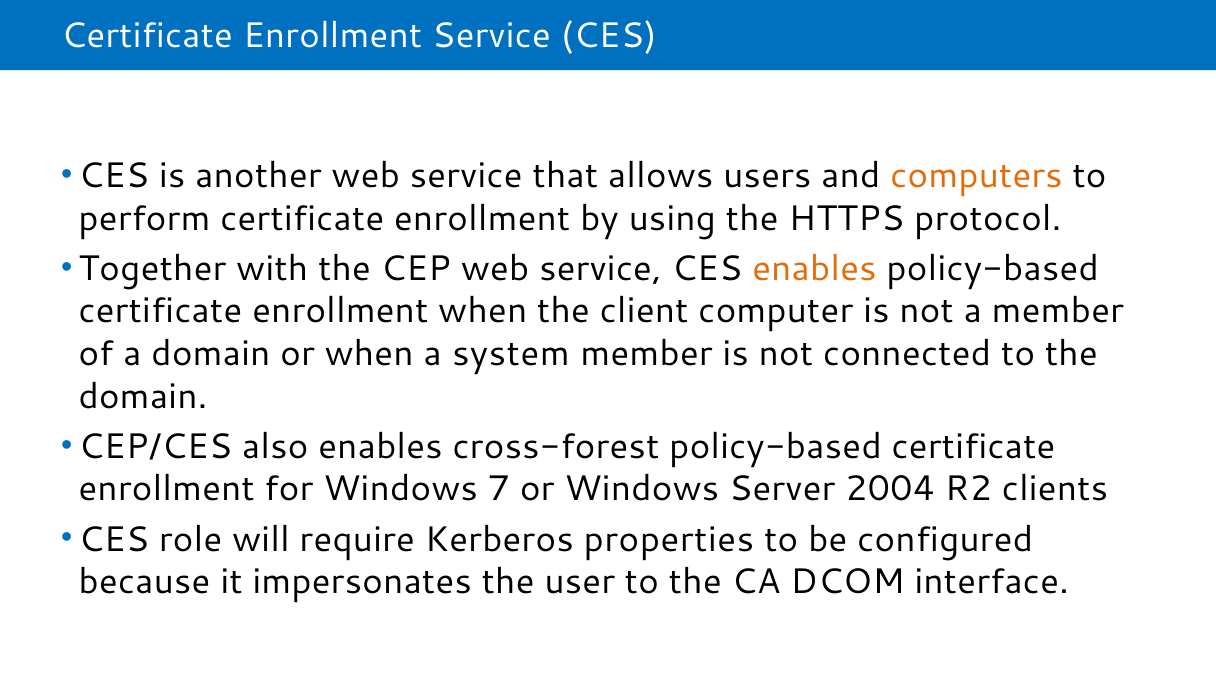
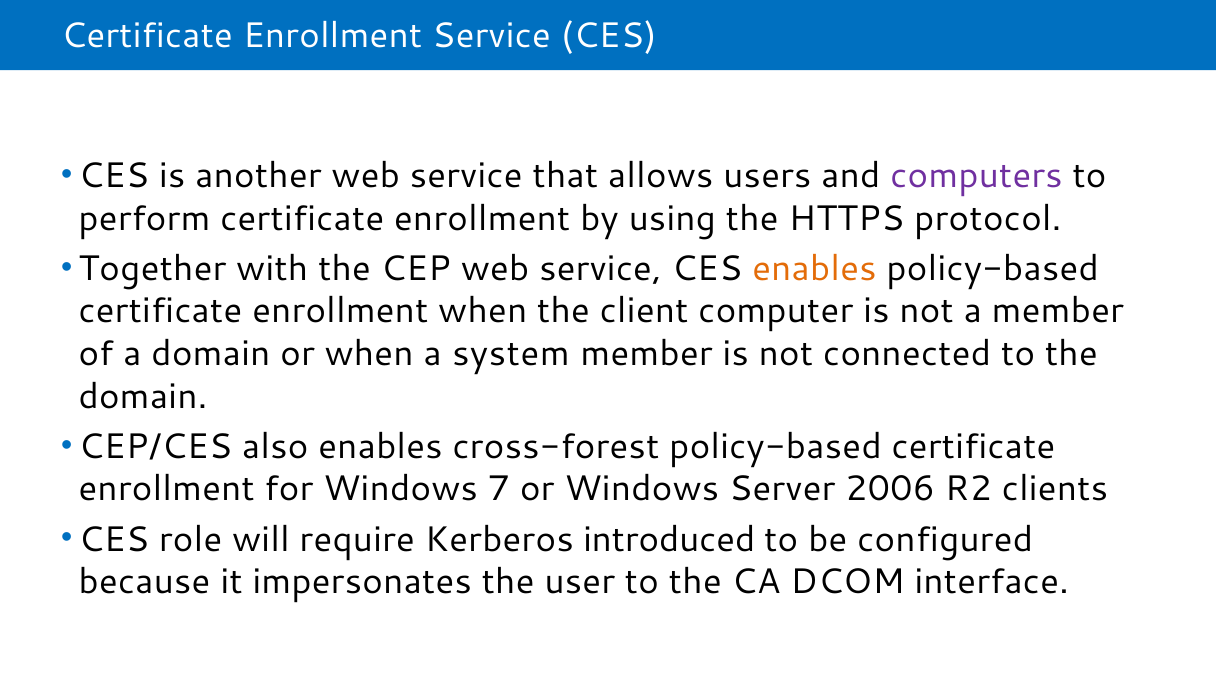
computers colour: orange -> purple (976, 176)
2004: 2004 -> 2006 (890, 489)
properties: properties -> introduced (669, 539)
